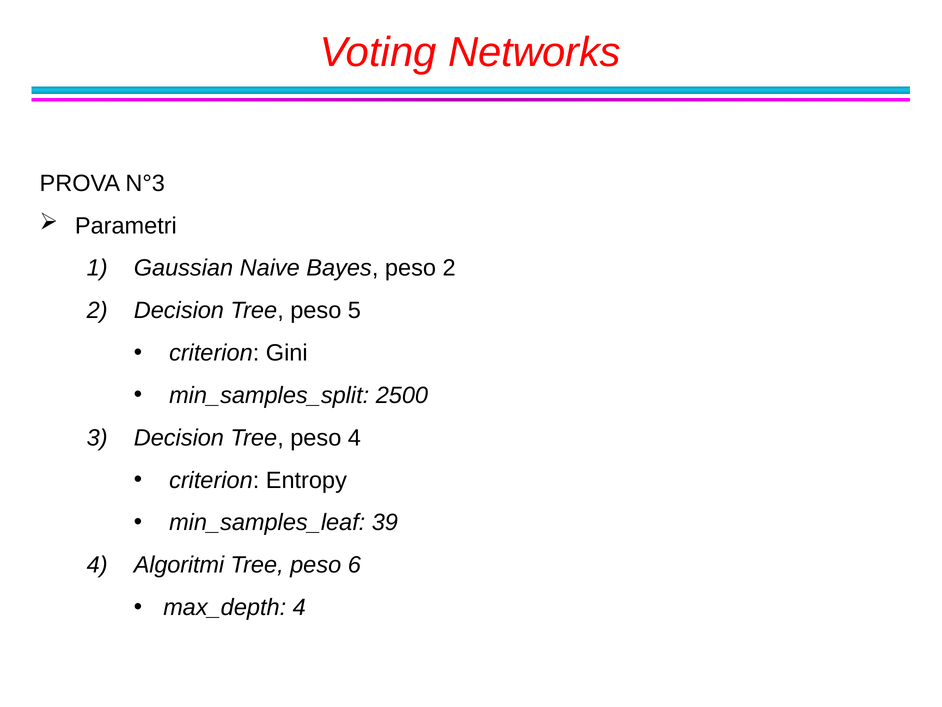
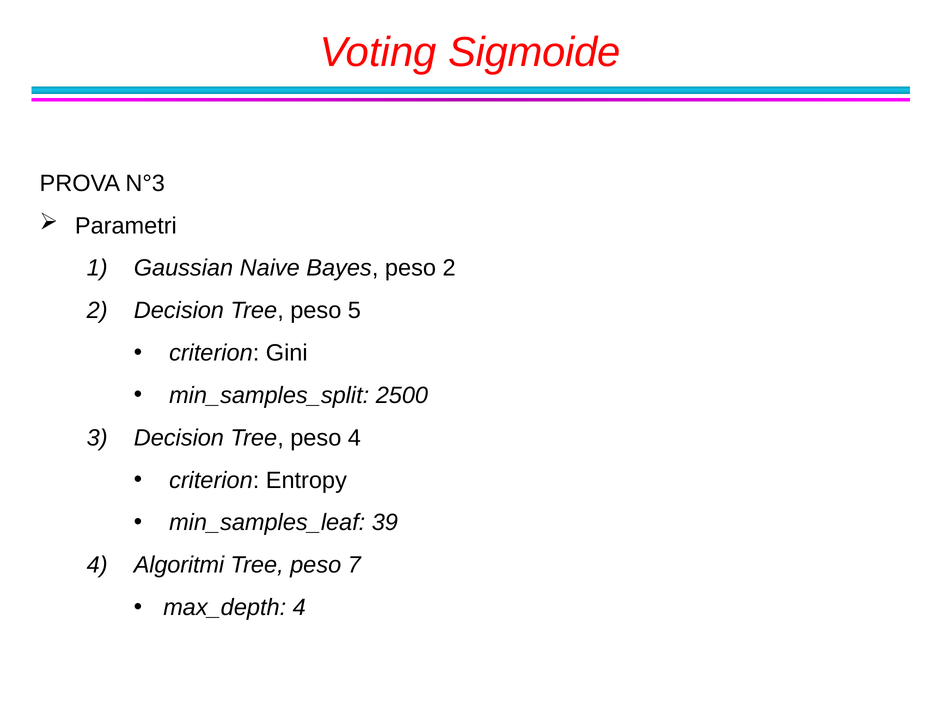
Networks: Networks -> Sigmoide (535, 52)
6: 6 -> 7 (354, 565)
